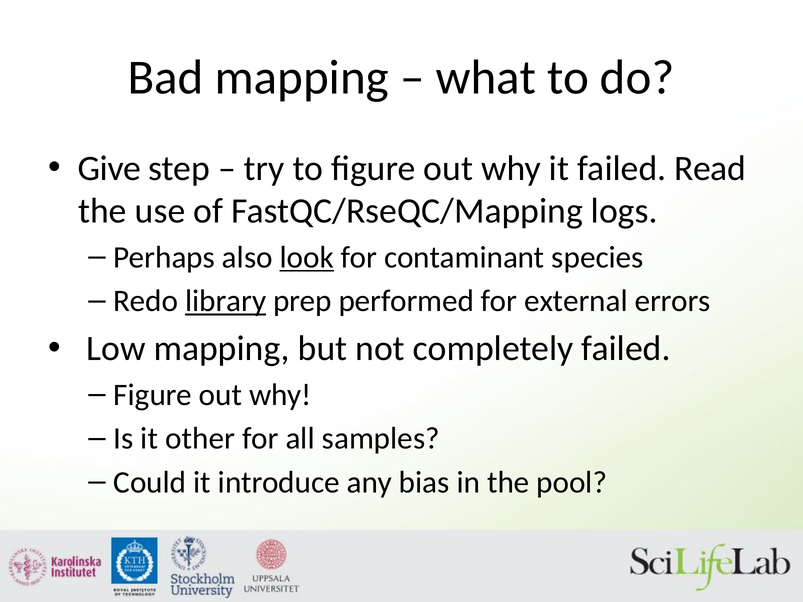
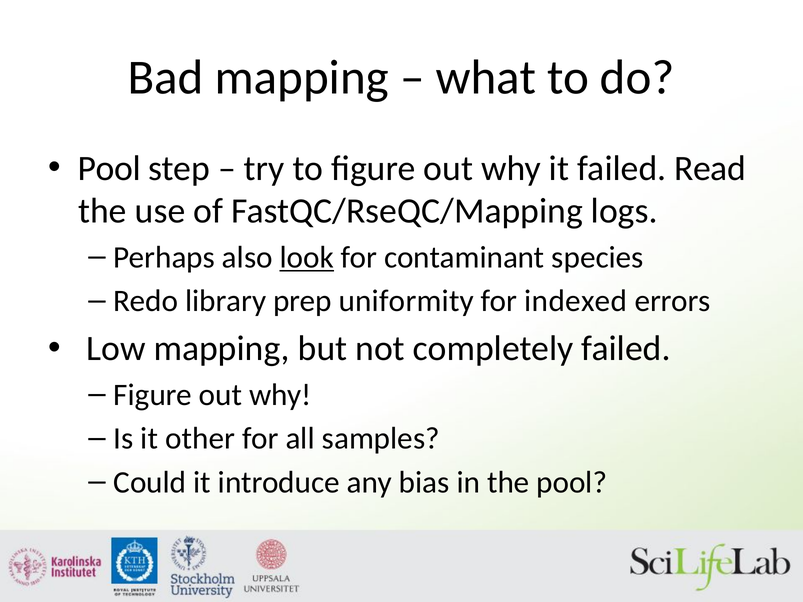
Give: Give -> Pool (109, 168)
library underline: present -> none (226, 301)
performed: performed -> uniformity (406, 301)
external: external -> indexed (576, 301)
